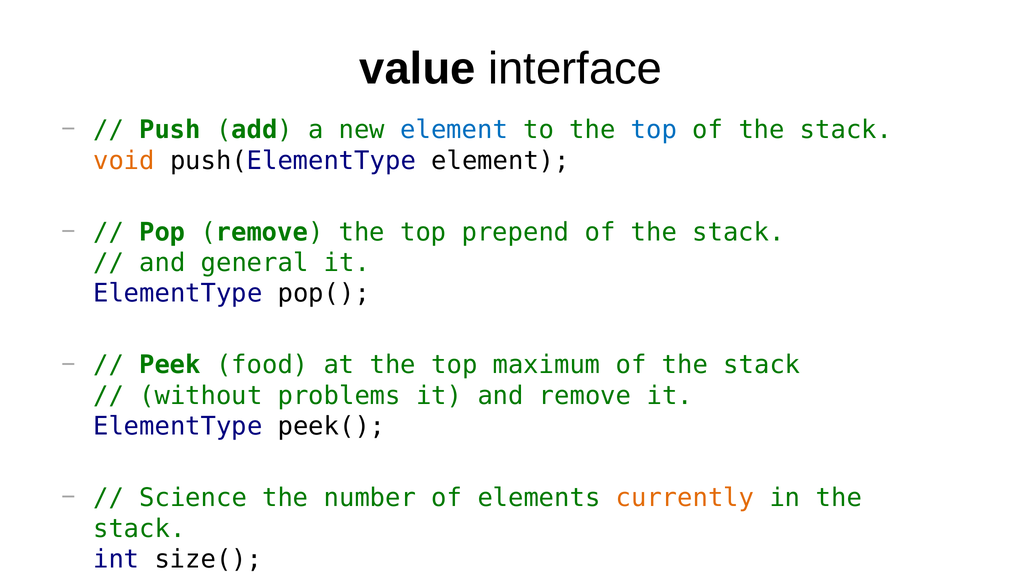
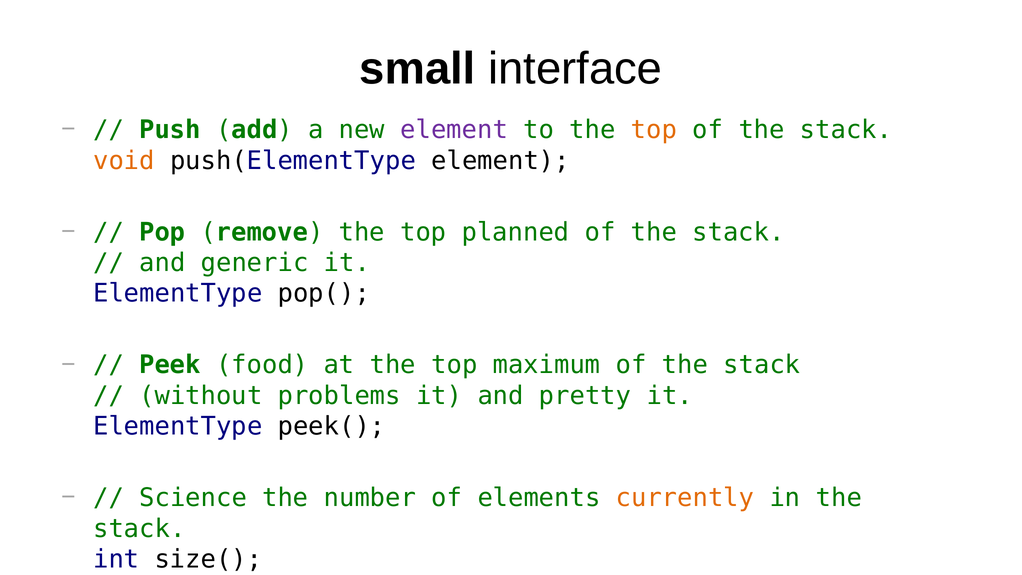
value: value -> small (417, 69)
element colour: blue -> purple (454, 130)
top colour: blue -> orange (654, 130)
prepend: prepend -> planned (516, 232)
general: general -> generic (255, 263)
and remove: remove -> pretty (585, 396)
